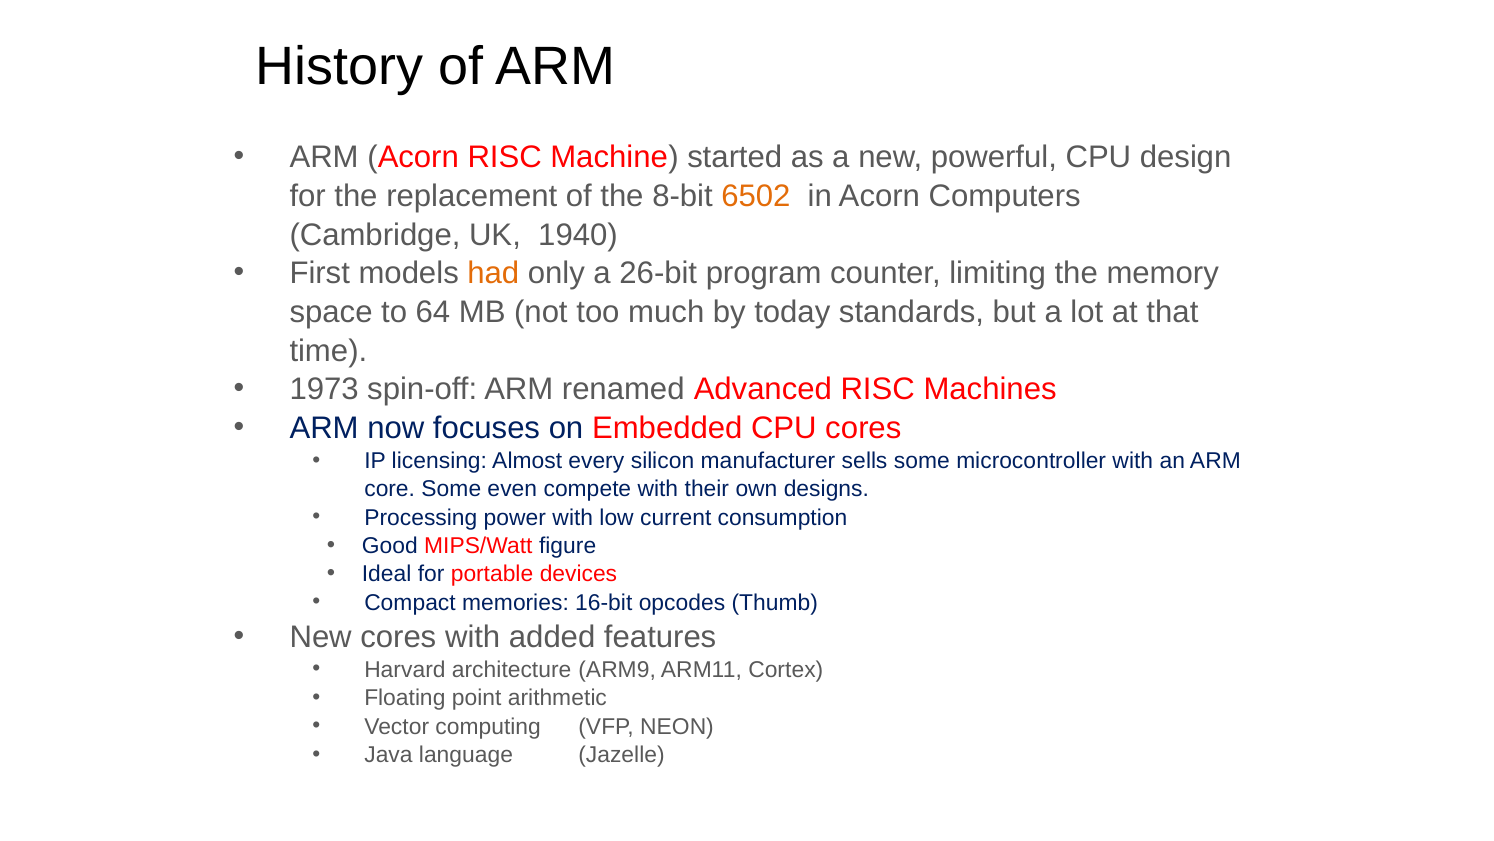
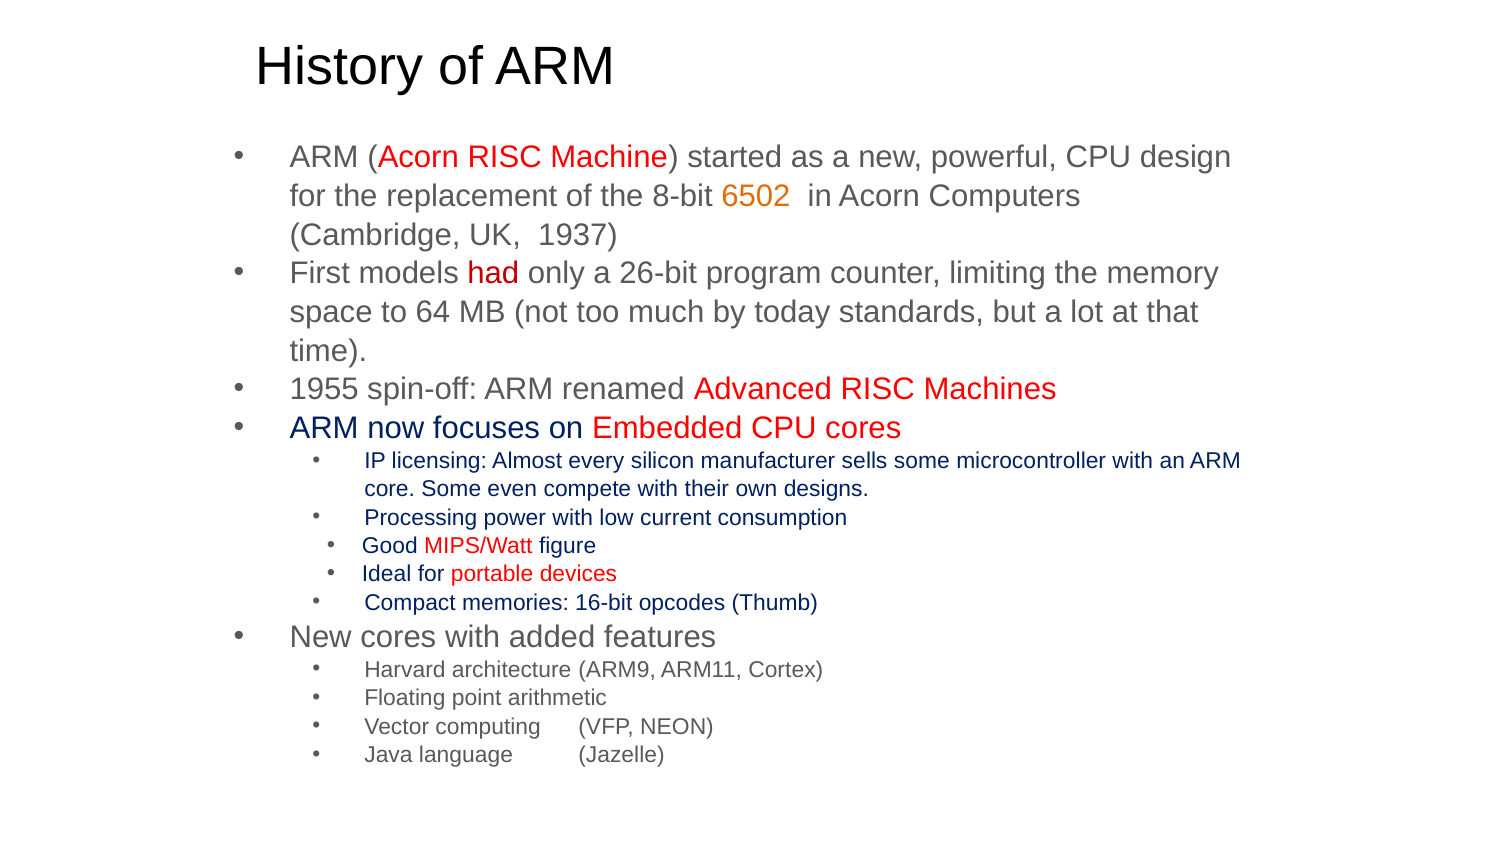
1940: 1940 -> 1937 (578, 235)
had colour: orange -> red (493, 273)
1973: 1973 -> 1955 (324, 389)
